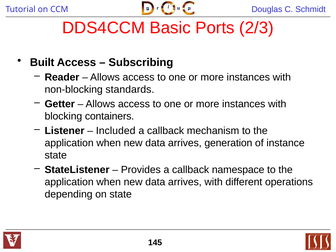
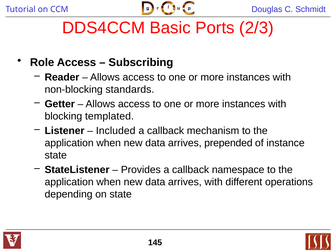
Built: Built -> Role (42, 62)
containers: containers -> templated (109, 116)
generation: generation -> prepended (228, 143)
